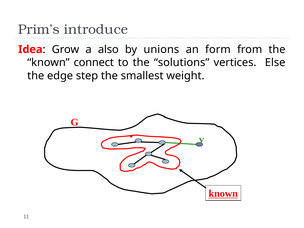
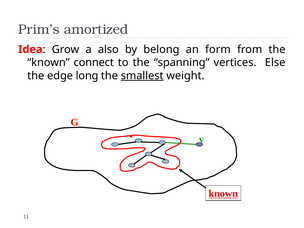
introduce: introduce -> amortized (96, 29)
unions: unions -> belong (161, 49)
solutions: solutions -> spanning (182, 63)
step: step -> long (87, 76)
smallest underline: none -> present (142, 76)
